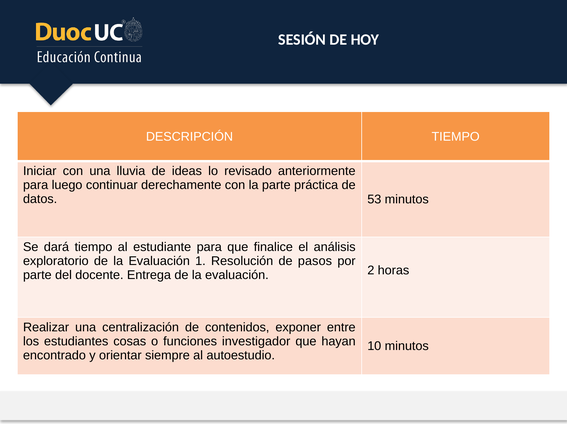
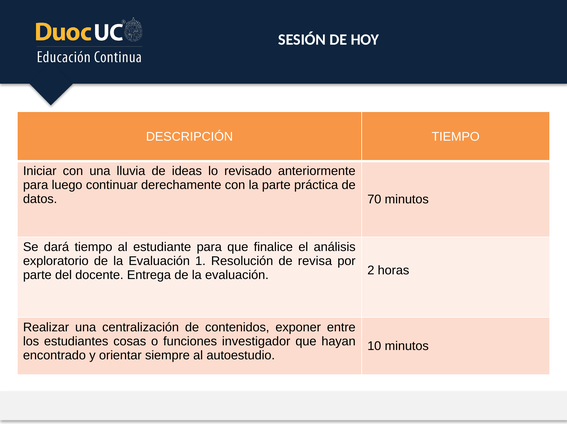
53: 53 -> 70 (374, 199)
pasos: pasos -> revisa (315, 261)
